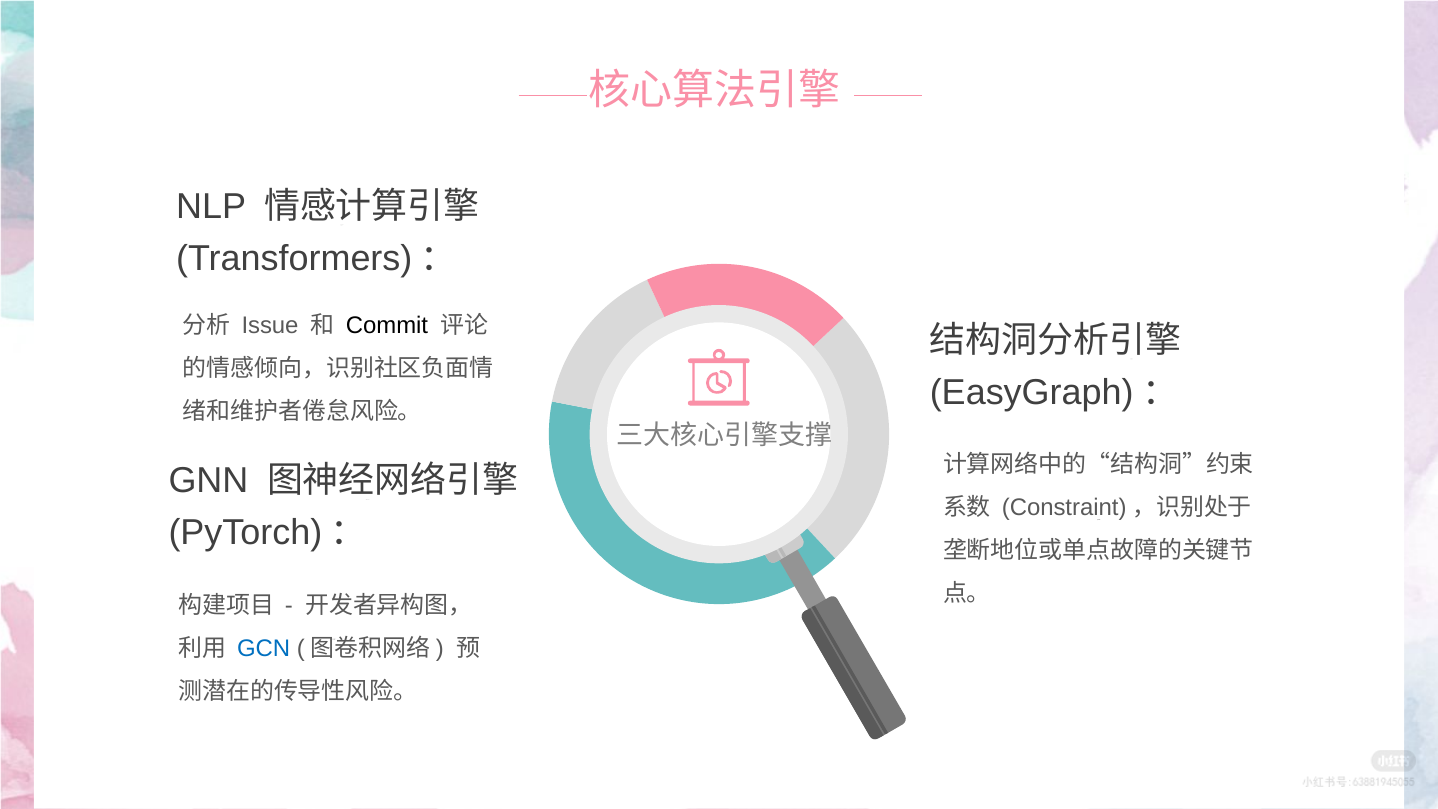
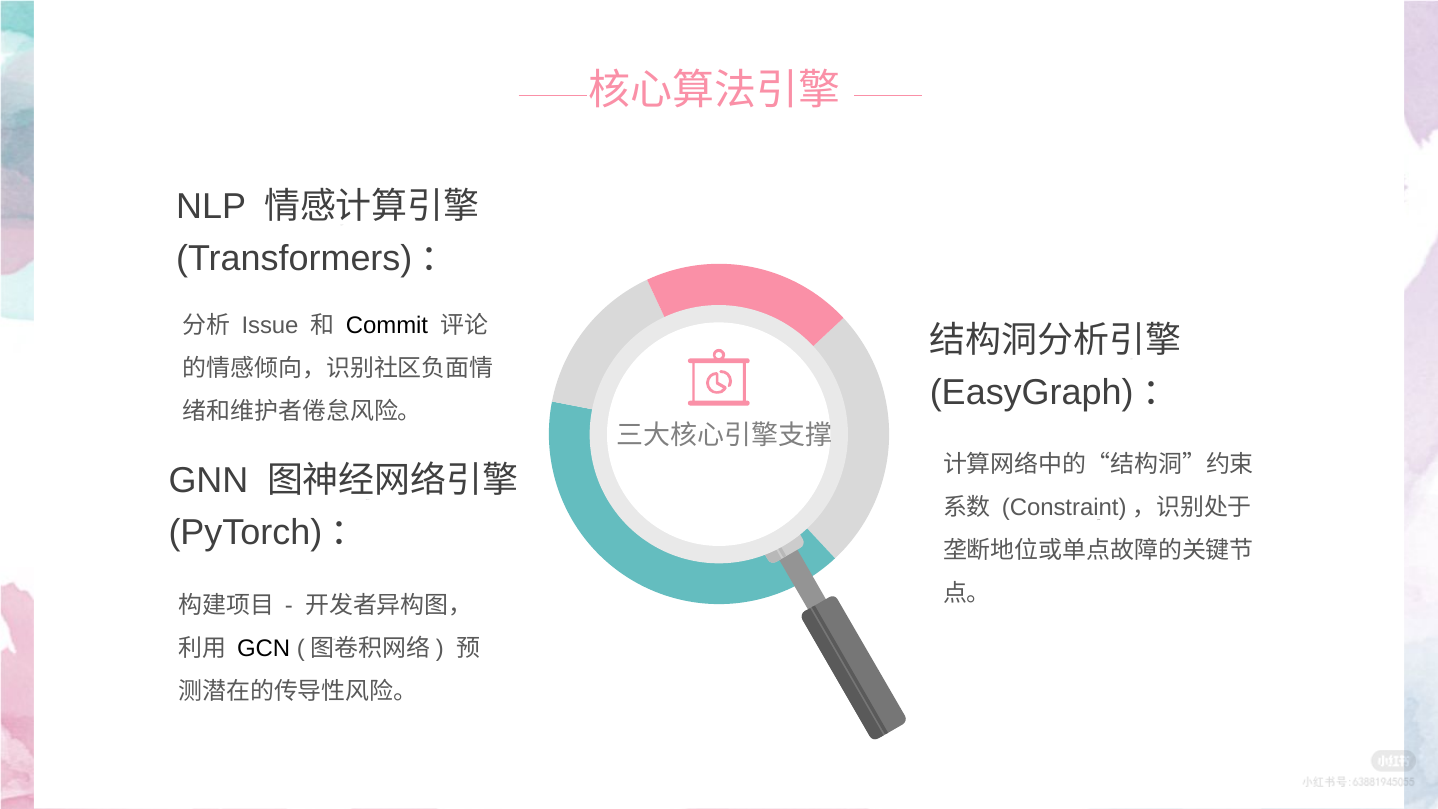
GCN colour: blue -> black (264, 649)
